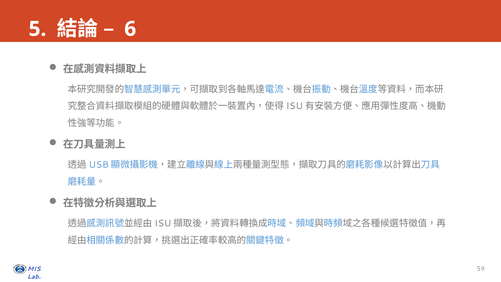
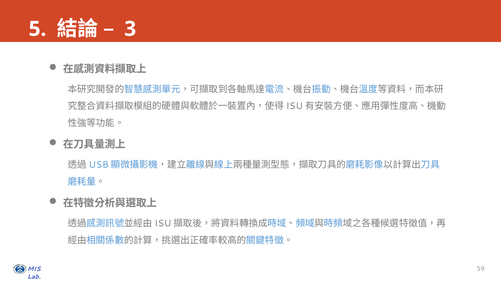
6: 6 -> 3 (130, 29)
